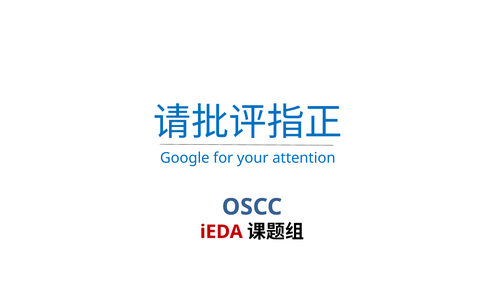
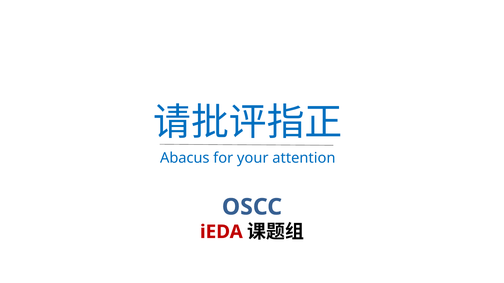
Google: Google -> Abacus (185, 158)
